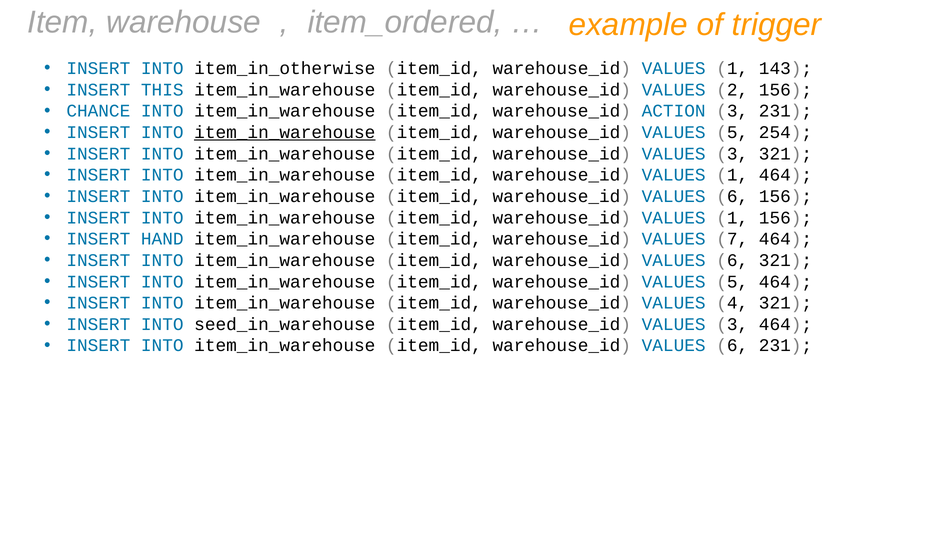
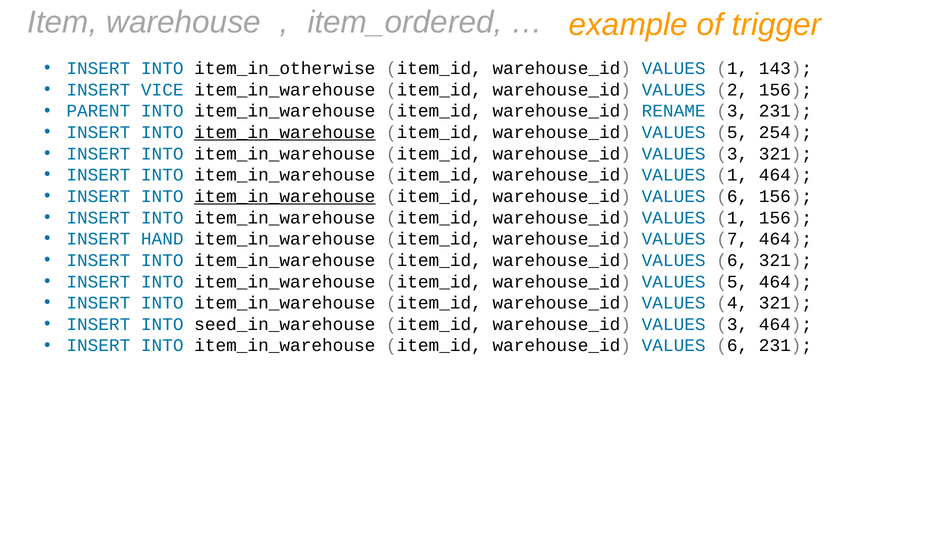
THIS: THIS -> VICE (162, 90)
CHANCE: CHANCE -> PARENT (98, 111)
ACTION: ACTION -> RENAME (674, 111)
item_in_warehouse underline: none -> present (285, 196)
